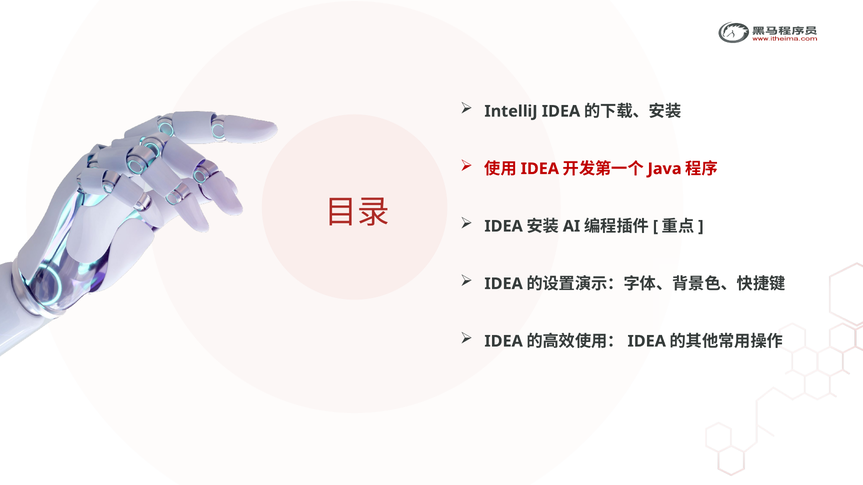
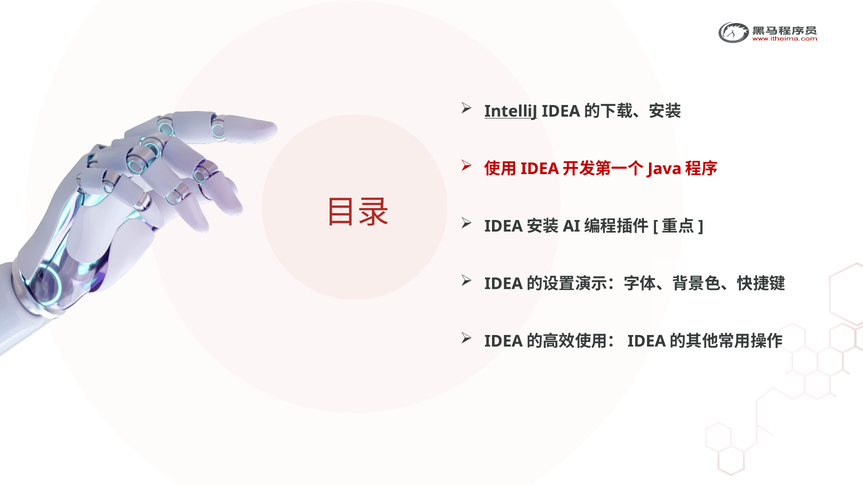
IntelliJ underline: none -> present (511, 111)
